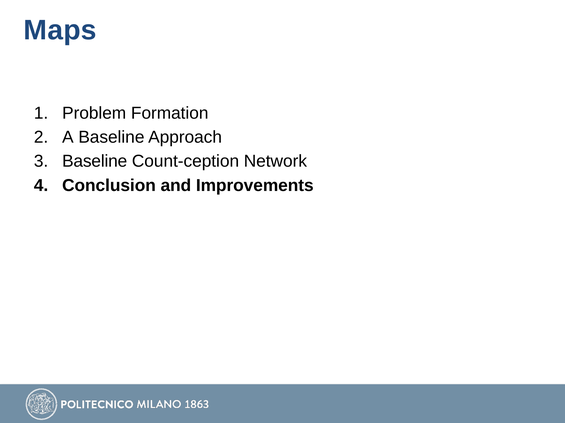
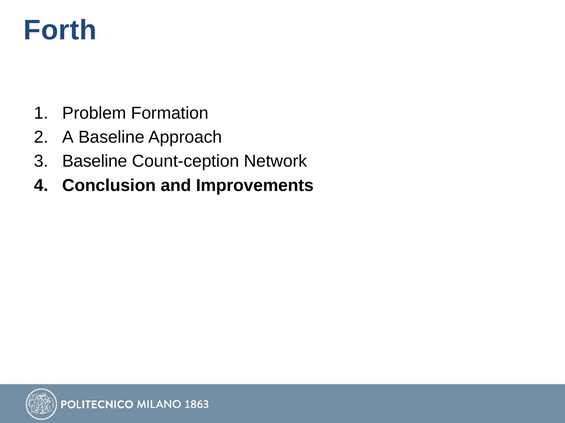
Maps: Maps -> Forth (60, 30)
